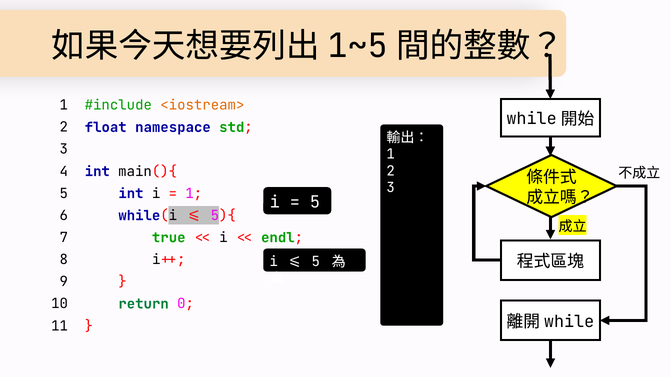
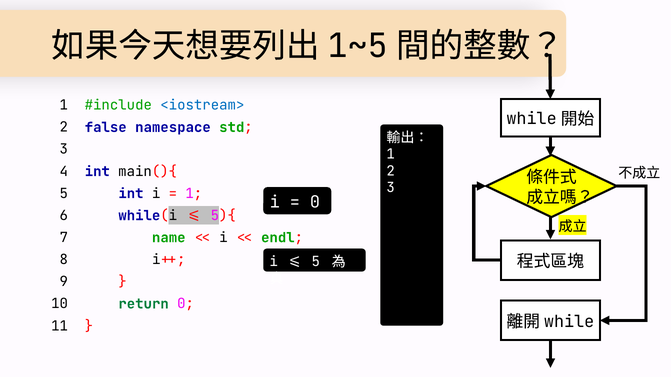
<iostream> colour: orange -> blue (202, 105)
float: float -> false (106, 127)
5: 5 -> 0 (315, 202)
true: true -> name (169, 238)
